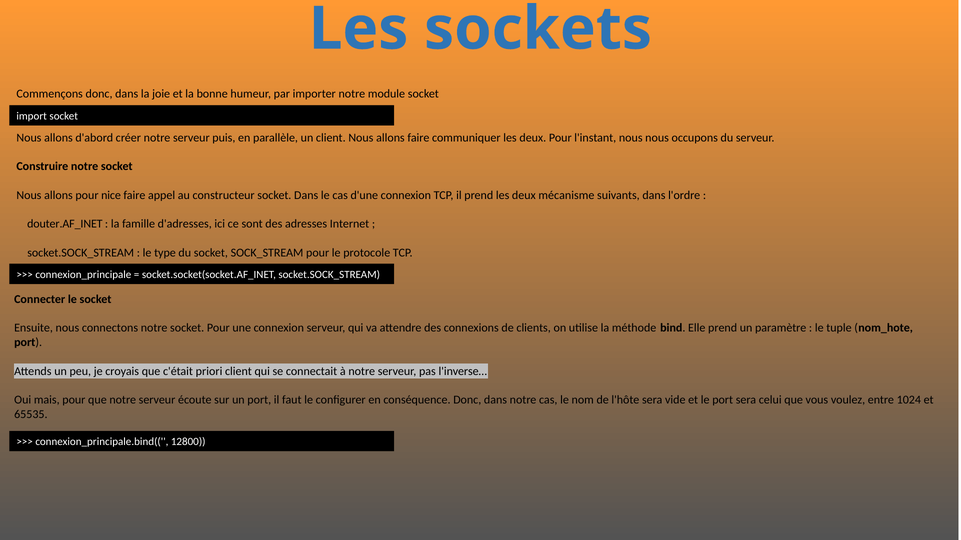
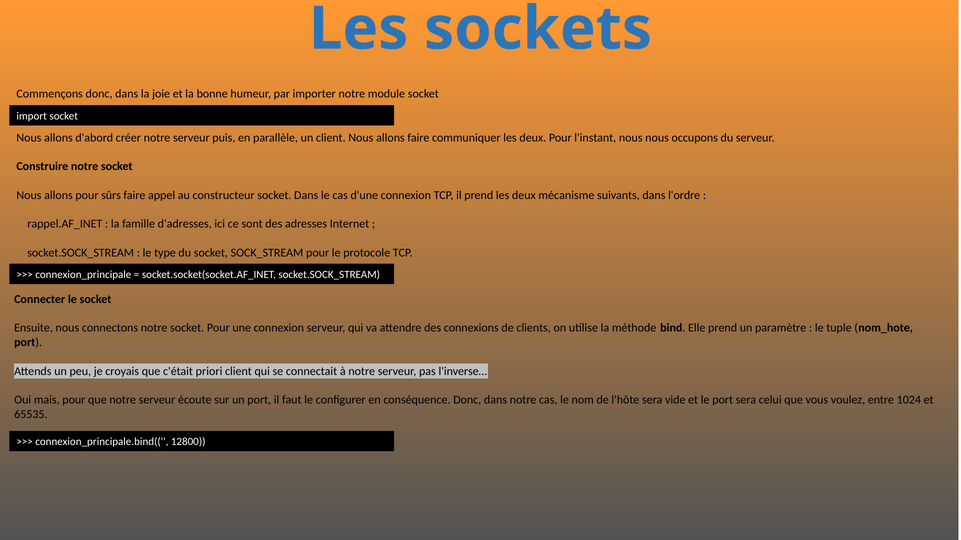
nice: nice -> sûrs (111, 195)
douter.AF_INET: douter.AF_INET -> rappel.AF_INET (65, 224)
